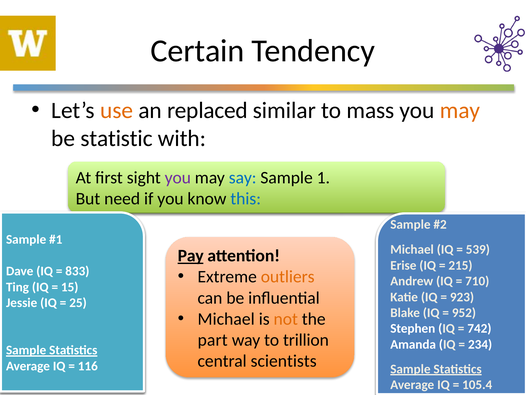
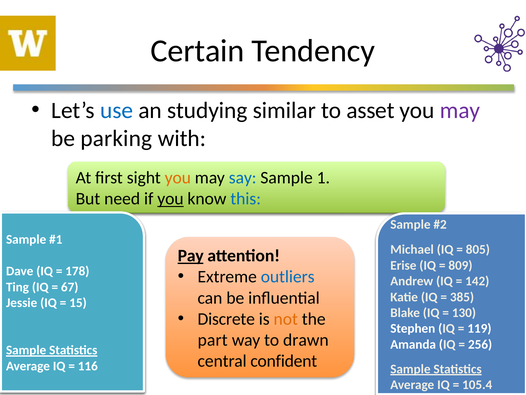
use colour: orange -> blue (117, 110)
replaced: replaced -> studying (207, 110)
mass: mass -> asset (370, 110)
may colour: orange -> purple (460, 110)
statistic: statistic -> parking (116, 138)
you colour: purple -> orange (178, 178)
you underline: none -> present (170, 199)
539: 539 -> 805 (478, 249)
215: 215 -> 809 (460, 265)
833: 833 -> 178 (77, 271)
outliers colour: orange -> blue (288, 276)
710: 710 -> 142 (477, 281)
15: 15 -> 67 (70, 287)
923: 923 -> 385 (462, 297)
25: 25 -> 15 (78, 302)
952: 952 -> 130 (464, 312)
Michael: Michael -> Discrete (226, 319)
742: 742 -> 119 (479, 328)
trillion: trillion -> drawn (306, 340)
234: 234 -> 256 (480, 344)
scientists: scientists -> confident (284, 361)
